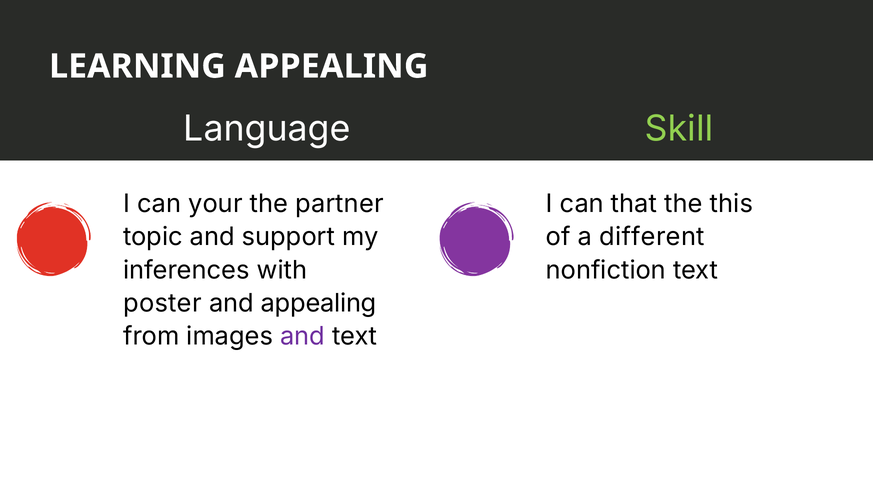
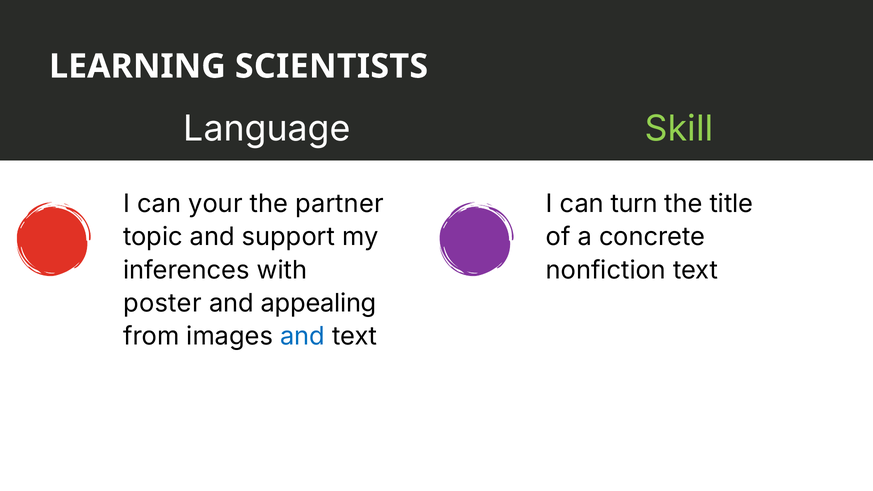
LEARNING APPEALING: APPEALING -> SCIENTISTS (331, 66)
that: that -> turn (634, 204)
this: this -> title (731, 204)
different: different -> concrete (652, 237)
and colour: purple -> blue (303, 336)
